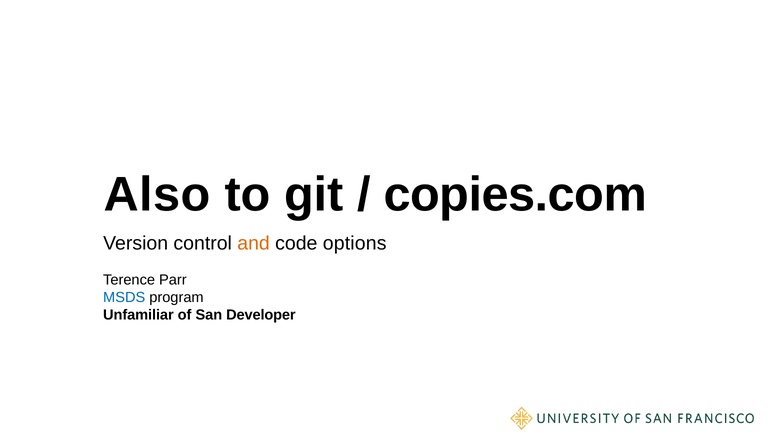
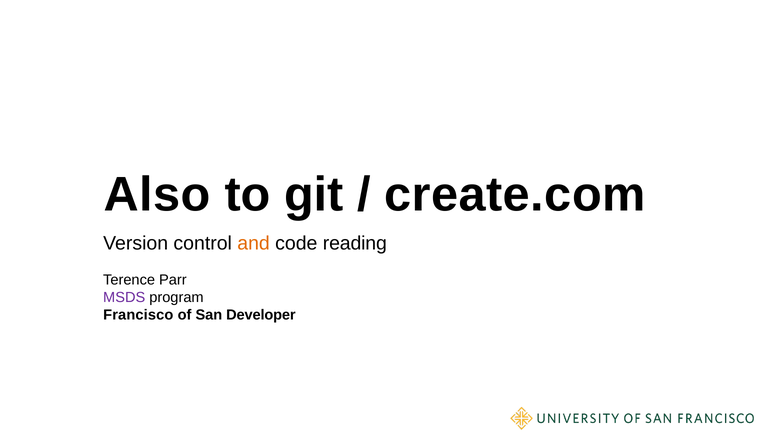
copies.com: copies.com -> create.com (515, 195)
options: options -> reading (355, 243)
MSDS colour: blue -> purple (124, 297)
Unfamiliar: Unfamiliar -> Francisco (138, 315)
